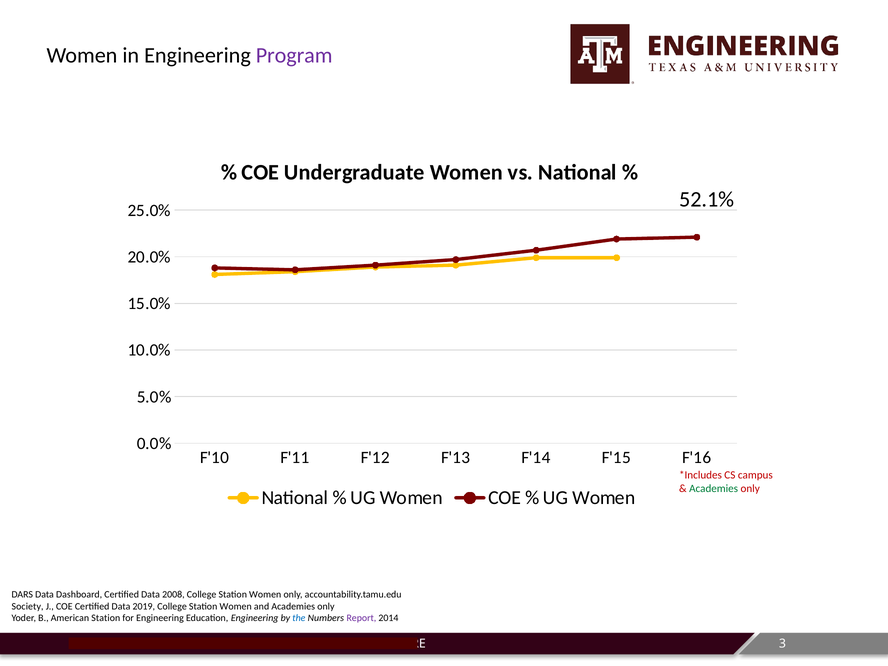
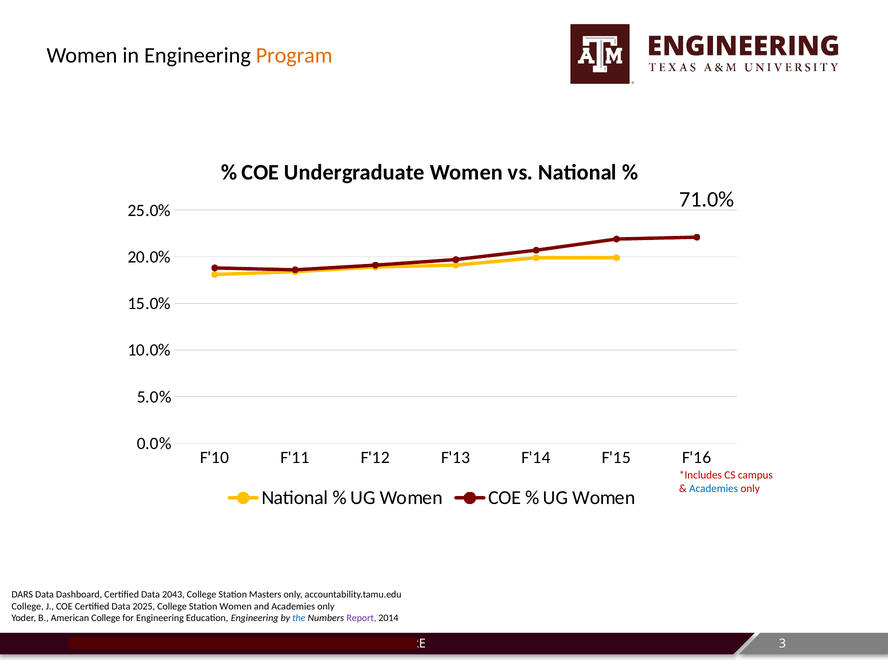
Program colour: purple -> orange (294, 55)
52.1%: 52.1% -> 71.0% (707, 200)
Academies colour: green -> blue (714, 488)
2008: 2008 -> 2043 (173, 594)
Women: Women -> Masters (265, 594)
Society: Society -> College (28, 606)
2019: 2019 -> 2025 (144, 606)
American Station: Station -> College (106, 618)
